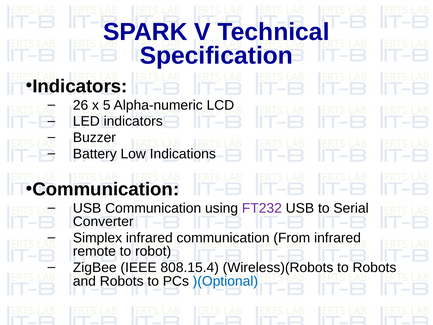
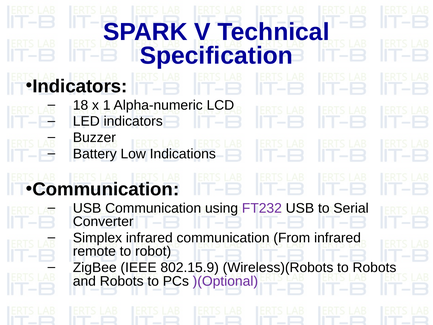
26: 26 -> 18 (81, 105)
5: 5 -> 1 (107, 105)
808.15.4: 808.15.4 -> 802.15.9 (190, 267)
)(Optional colour: blue -> purple (225, 281)
